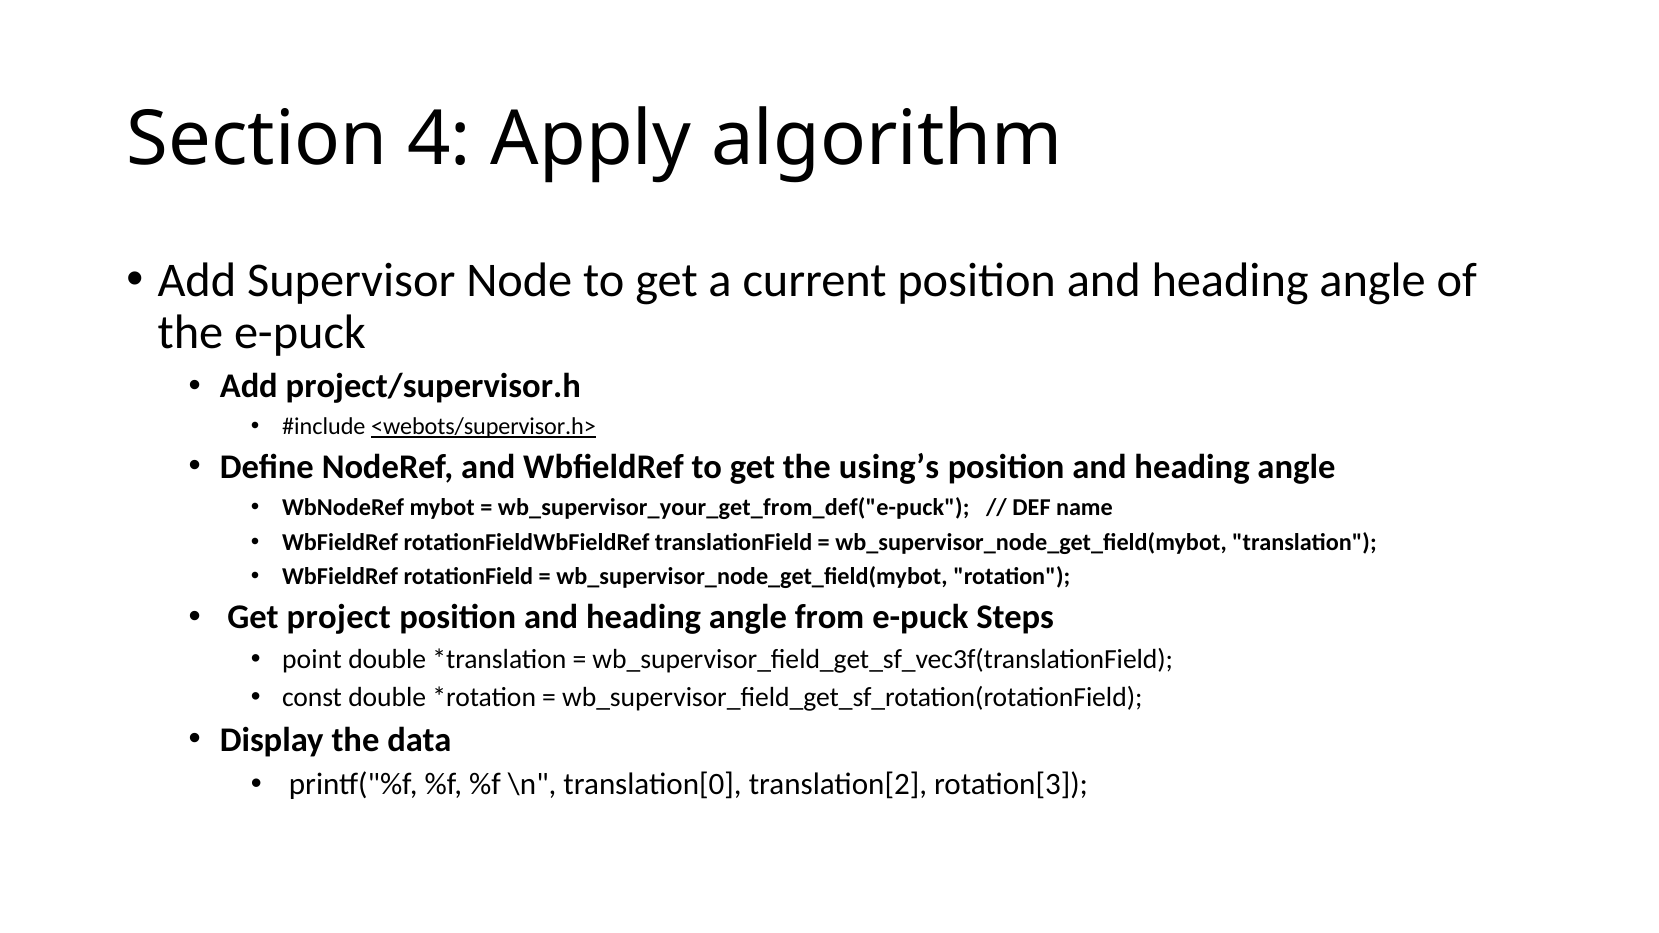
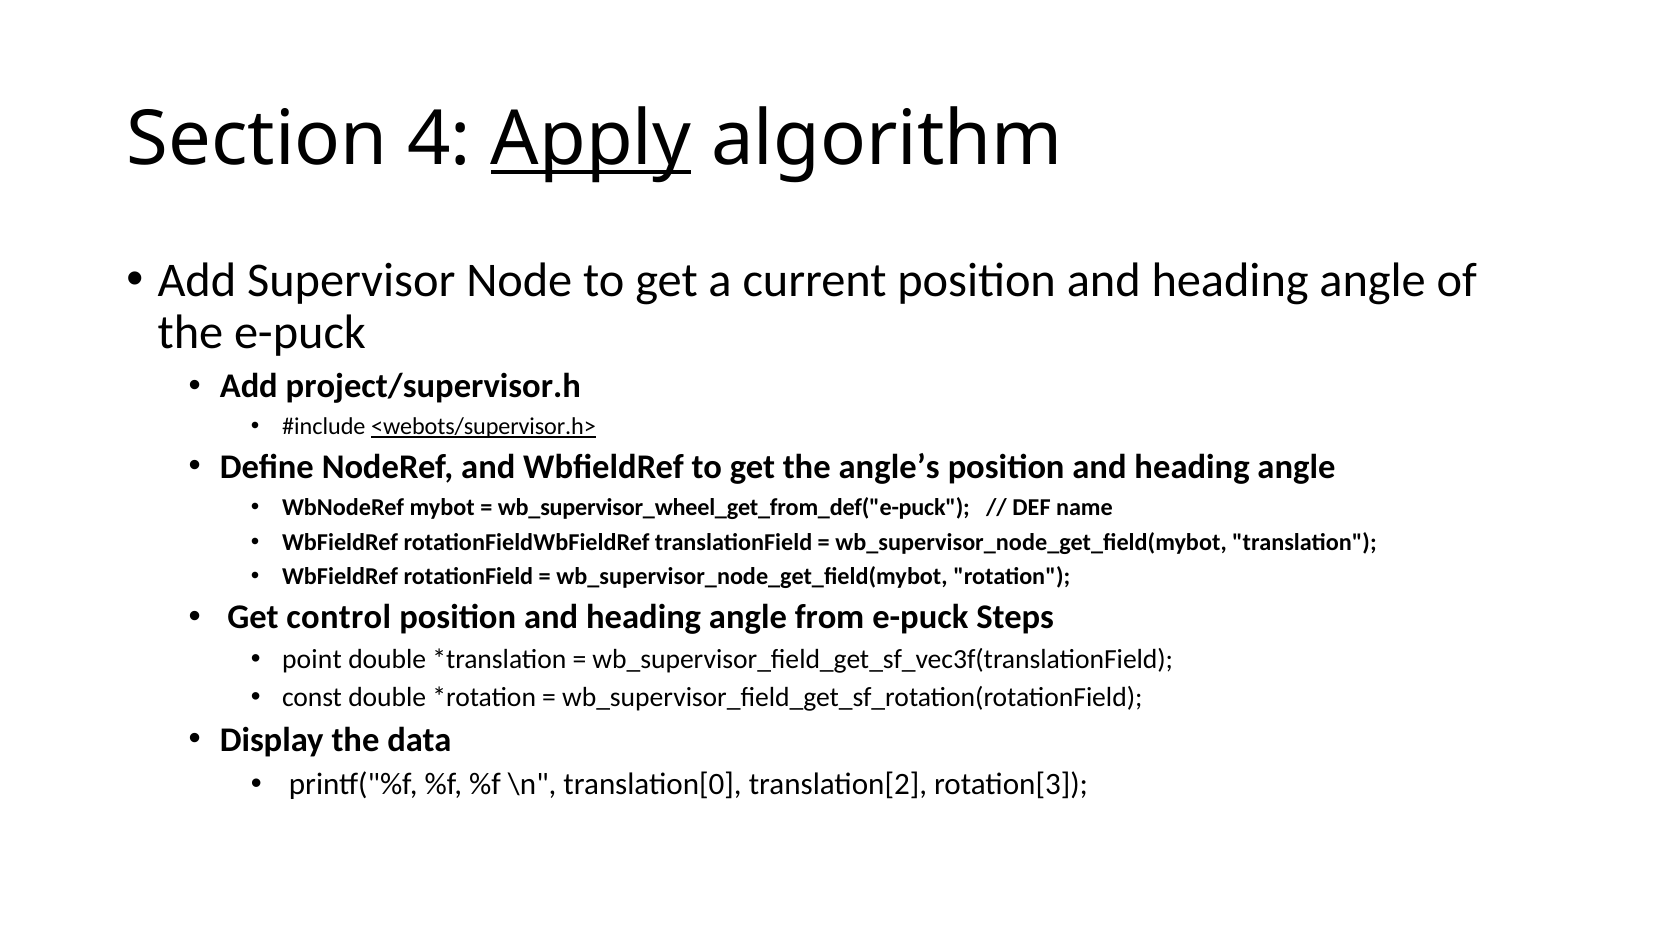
Apply underline: none -> present (591, 139)
using’s: using’s -> angle’s (889, 467)
wb_supervisor_your_get_from_def("e-puck: wb_supervisor_your_get_from_def("e-puck -> wb_supervisor_wheel_get_from_def("e-puck (734, 507)
project: project -> control (339, 617)
